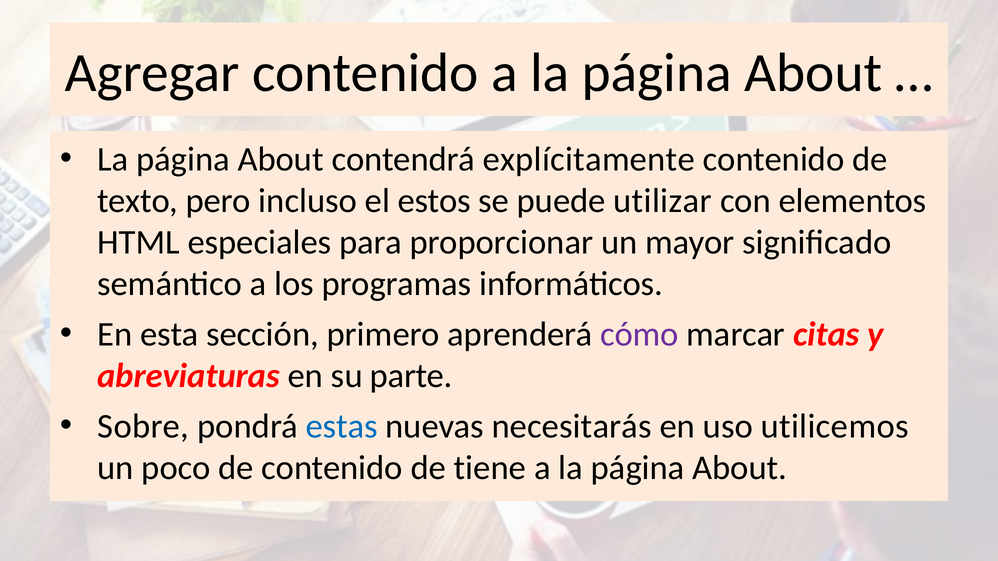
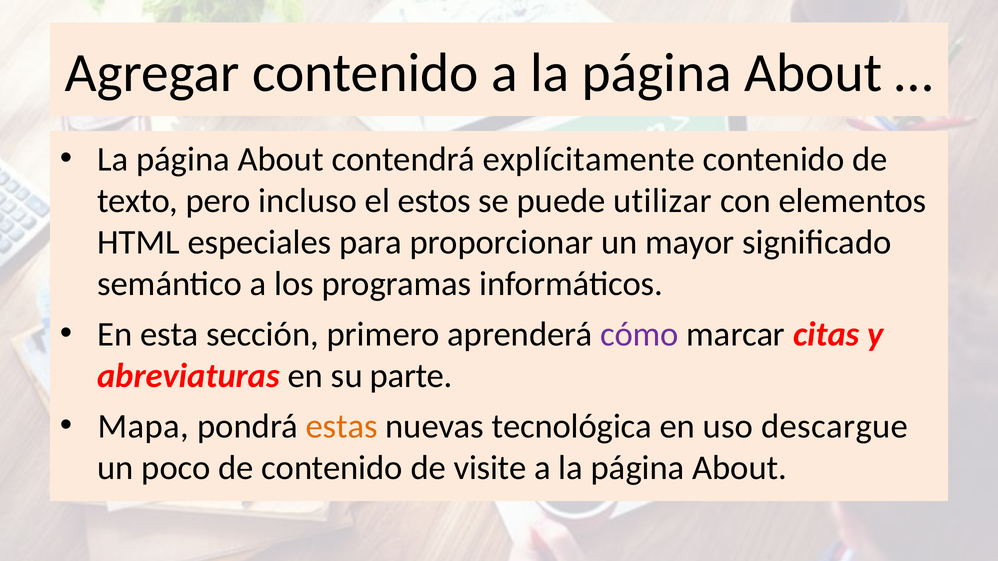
Sobre: Sobre -> Mapa (143, 426)
estas colour: blue -> orange (342, 426)
necesitarás: necesitarás -> tecnológica (572, 426)
utilicemos: utilicemos -> descargue (835, 426)
tiene: tiene -> visite (490, 468)
